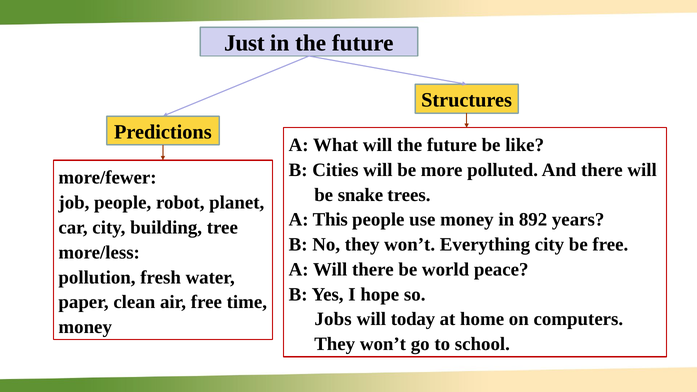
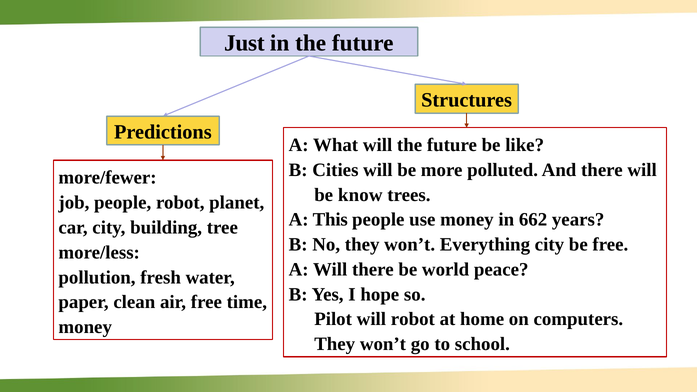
snake: snake -> know (360, 195)
892: 892 -> 662 (533, 220)
Jobs: Jobs -> Pilot (333, 319)
will today: today -> robot (413, 319)
